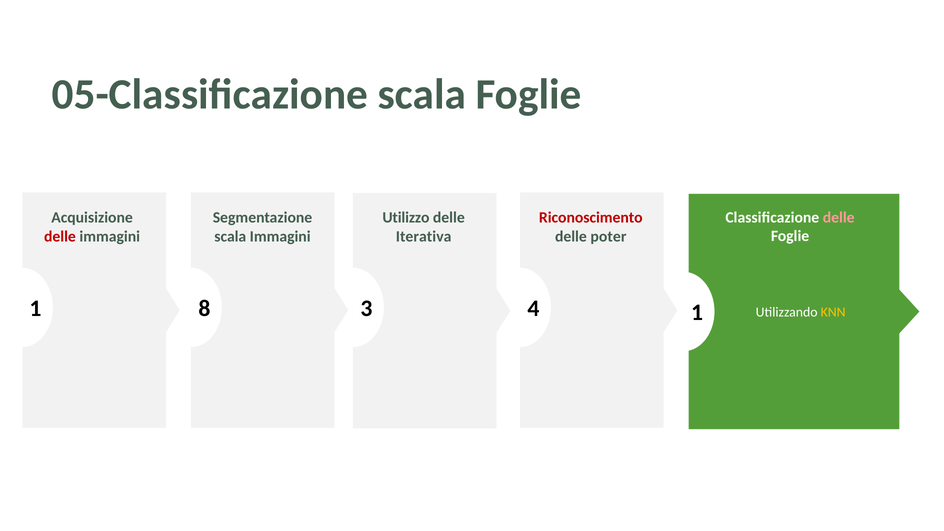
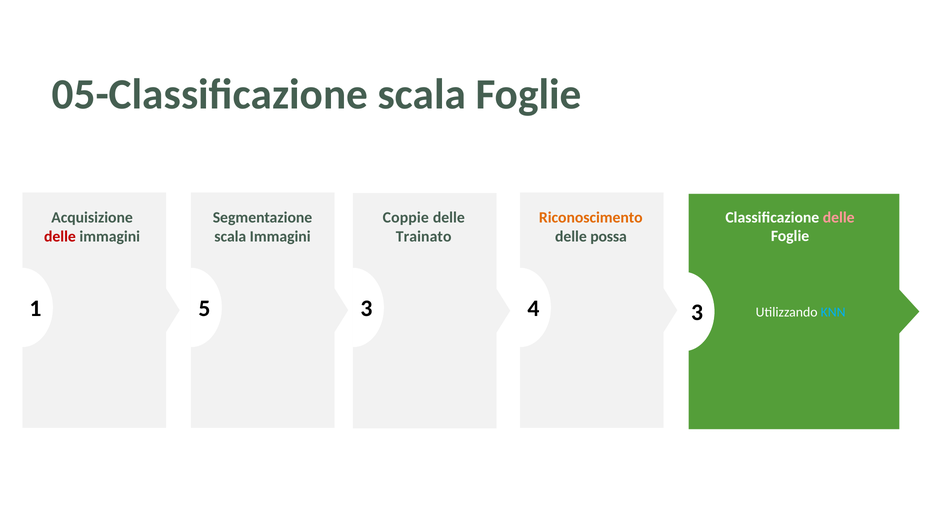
Utilizzo: Utilizzo -> Coppie (406, 218)
Riconoscimento colour: red -> orange (591, 218)
Iterativa: Iterativa -> Trainato (424, 236)
poter: poter -> possa (609, 236)
8: 8 -> 5 (204, 309)
4 1: 1 -> 3 (697, 313)
KNN colour: yellow -> light blue (833, 312)
